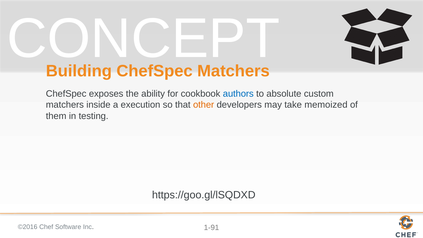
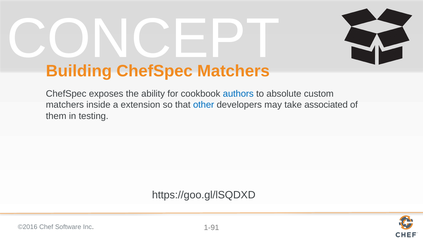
execution: execution -> extension (141, 105)
other colour: orange -> blue (204, 105)
memoized: memoized -> associated (326, 105)
